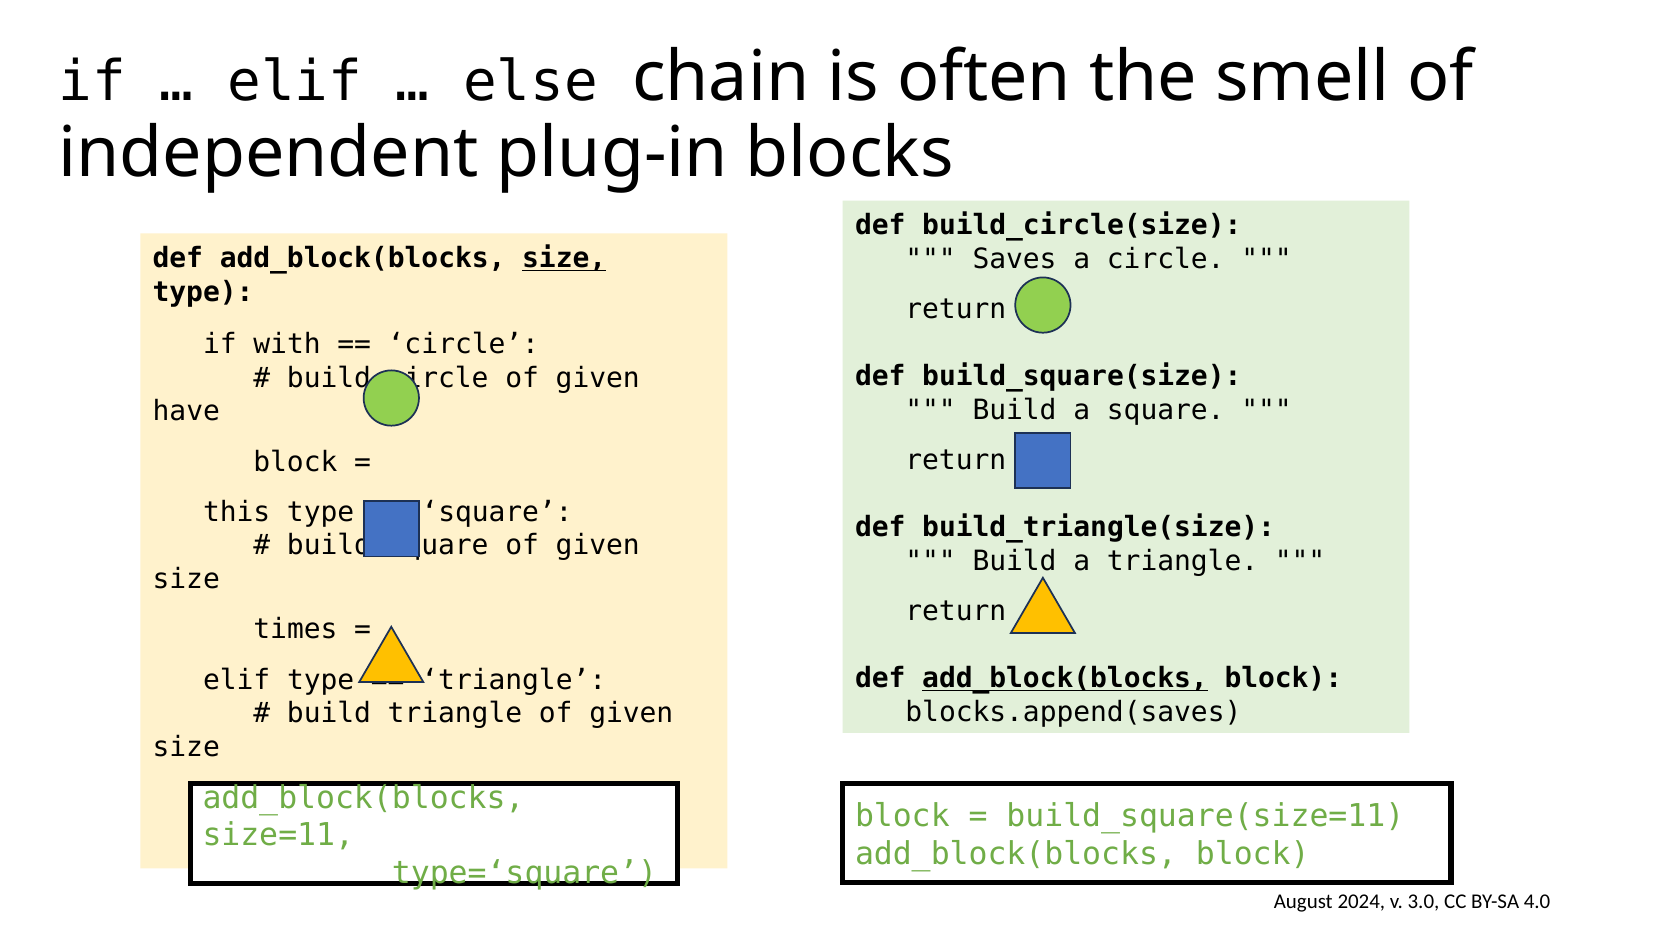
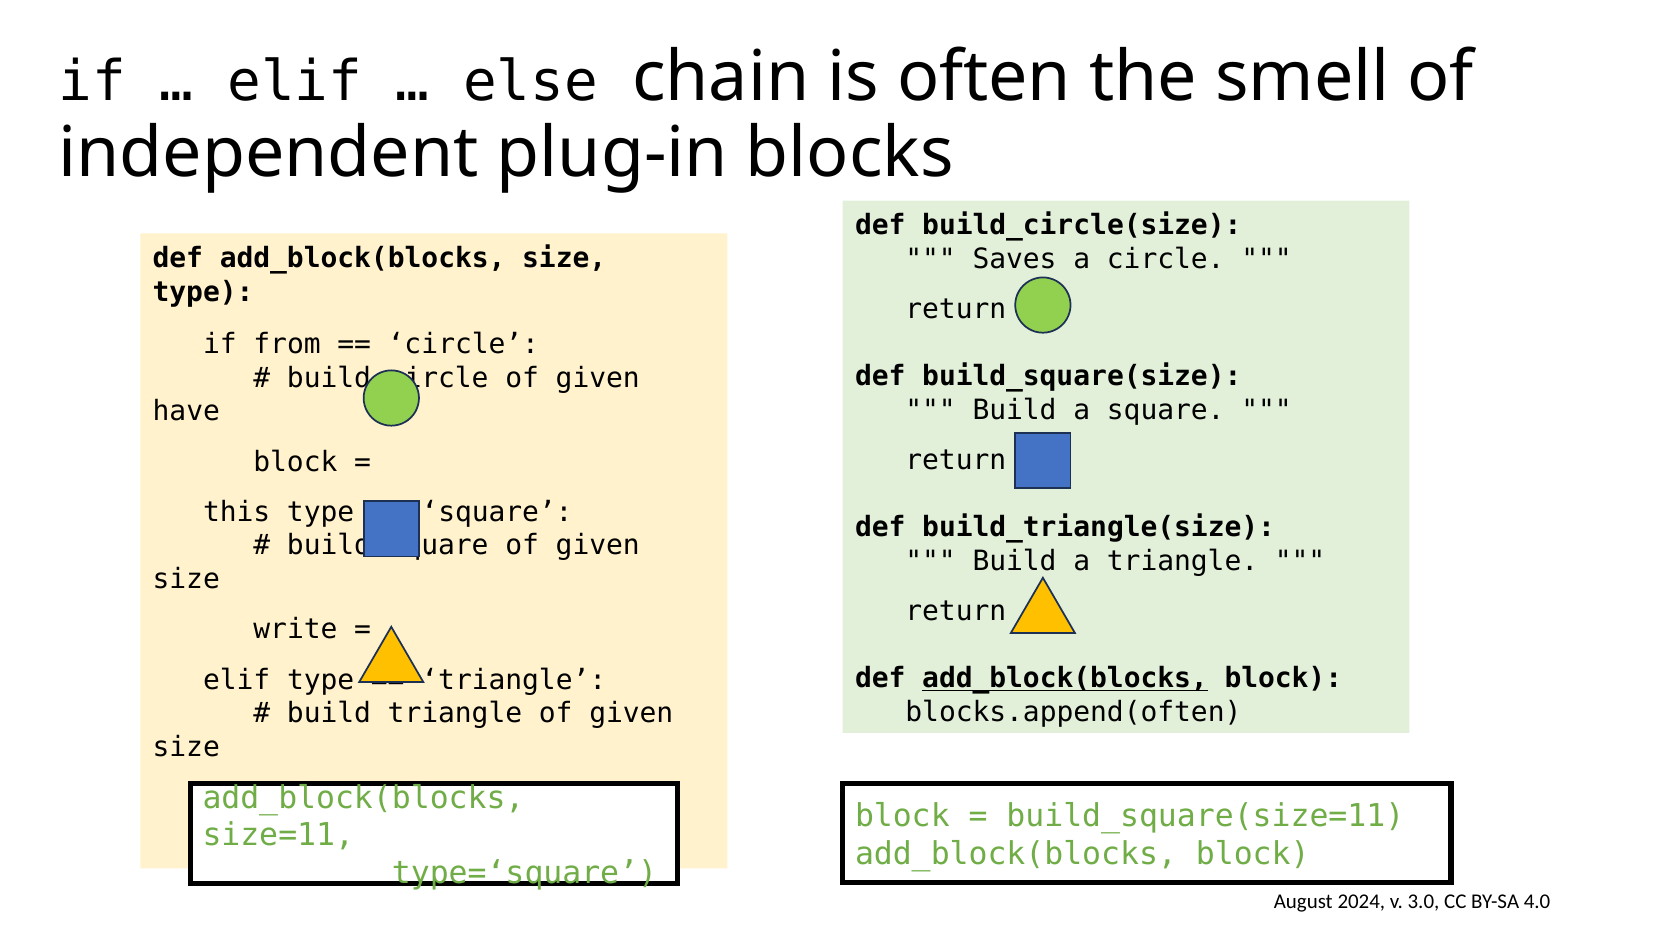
size underline: present -> none (564, 259)
with: with -> from (287, 345)
times: times -> write (295, 630)
blocks.append(saves: blocks.append(saves -> blocks.append(often (1073, 712)
